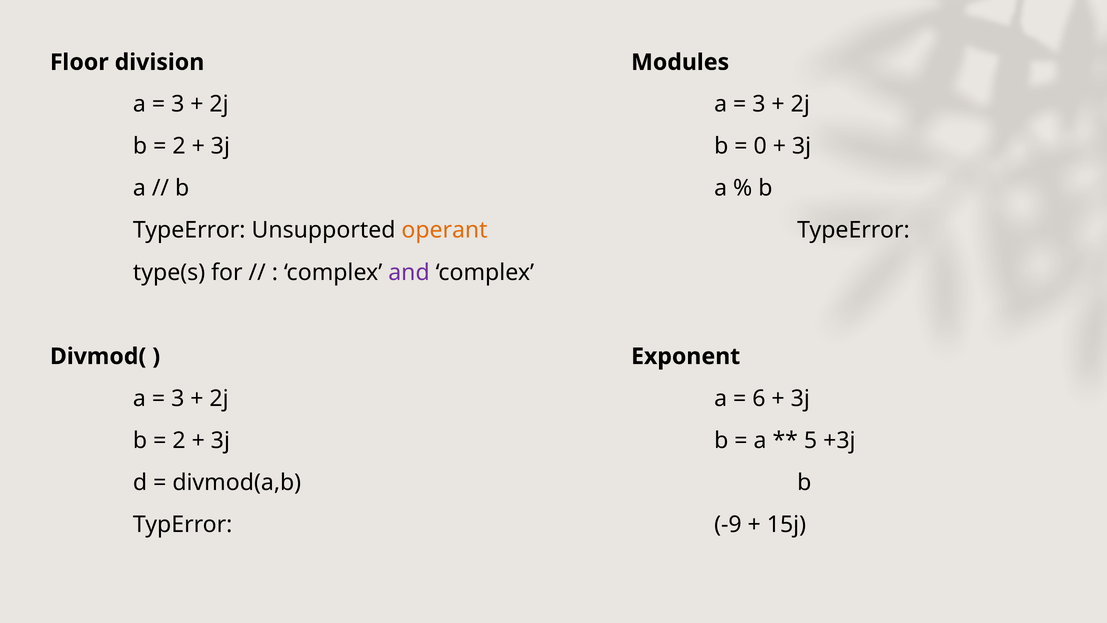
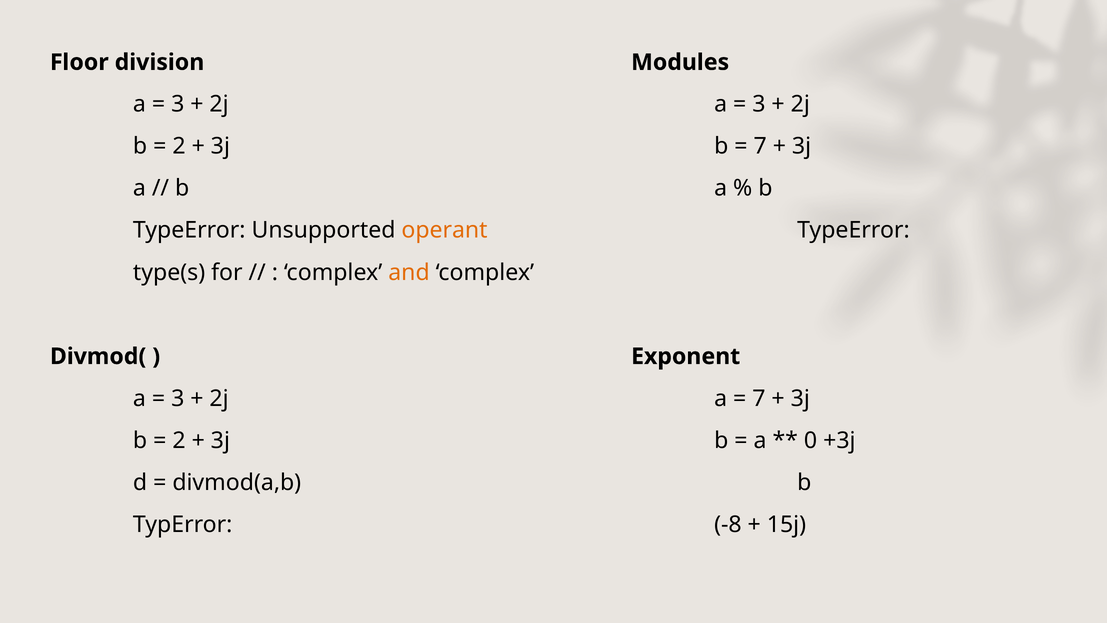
0: 0 -> 7 (760, 146)
and colour: purple -> orange (409, 272)
6: 6 -> 7 (759, 398)
5: 5 -> 0 (811, 440)
-9: -9 -> -8 (728, 524)
